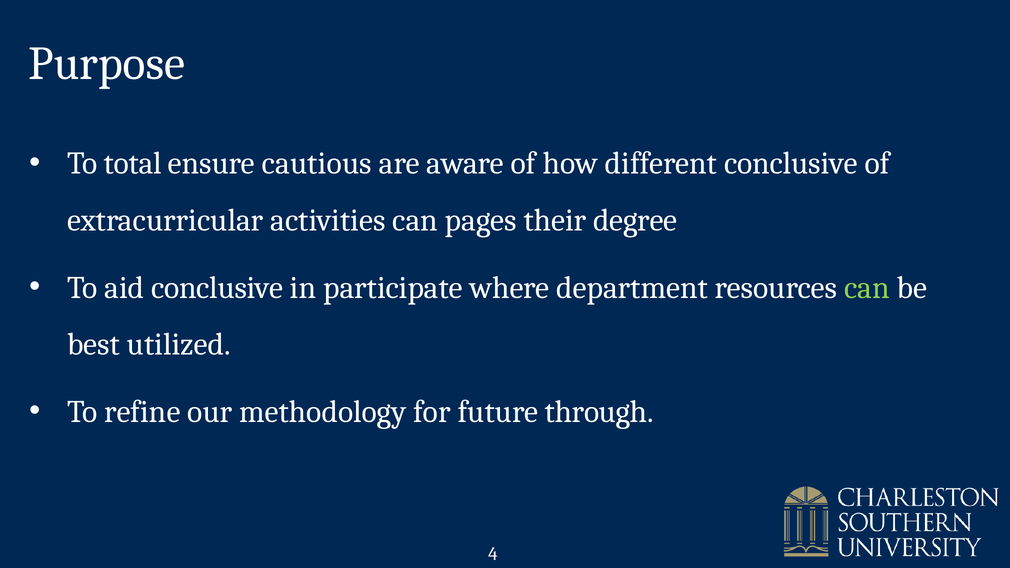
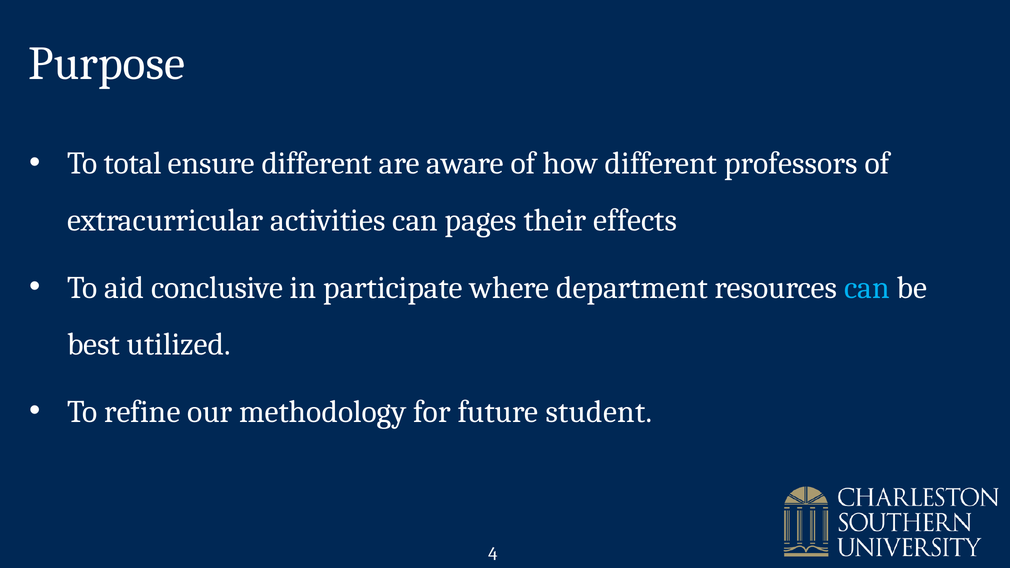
ensure cautious: cautious -> different (317, 164)
different conclusive: conclusive -> professors (791, 164)
degree: degree -> effects (635, 220)
can colour: light green -> light blue (867, 288)
through: through -> student (599, 412)
